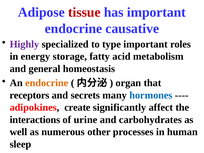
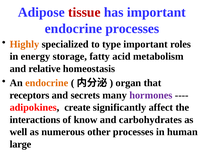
endocrine causative: causative -> processes (132, 29)
Highly colour: purple -> orange (24, 44)
general: general -> relative (45, 69)
hormones colour: blue -> purple (151, 95)
urine: urine -> know (86, 120)
sleep: sleep -> large (21, 144)
